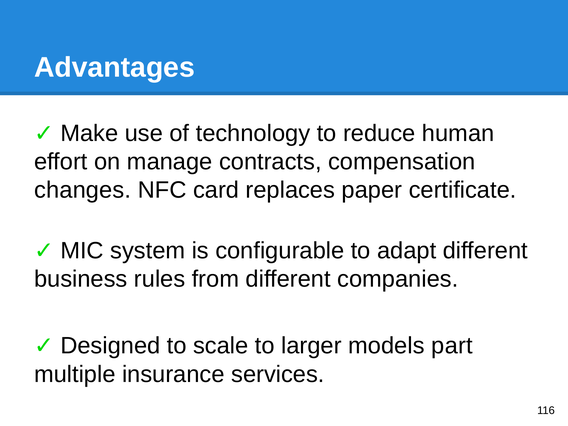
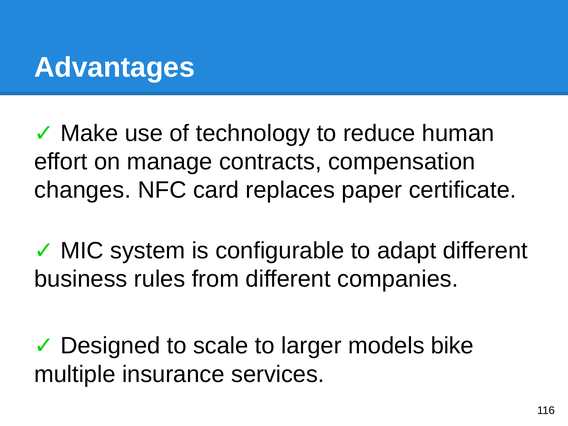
part: part -> bike (452, 346)
